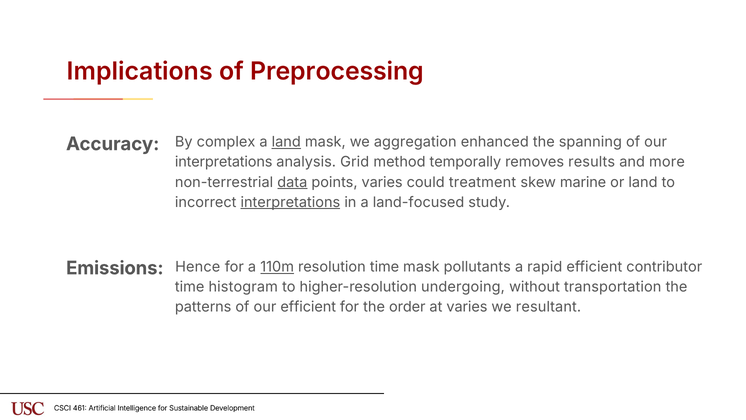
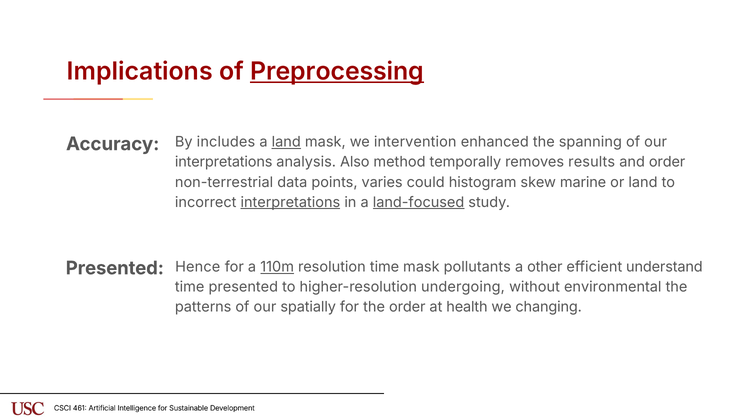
Preprocessing underline: none -> present (337, 71)
complex: complex -> includes (226, 142)
aggregation: aggregation -> intervention (415, 142)
Grid: Grid -> Also (355, 162)
and more: more -> order (667, 162)
data underline: present -> none (292, 182)
treatment: treatment -> histogram (483, 182)
land-focused underline: none -> present (419, 202)
Emissions: Emissions -> Presented (115, 268)
rapid: rapid -> other (545, 267)
contributor: contributor -> understand (664, 267)
time histogram: histogram -> presented (243, 287)
transportation: transportation -> environmental (613, 287)
our efficient: efficient -> spatially (308, 307)
at varies: varies -> health (467, 307)
resultant: resultant -> changing (549, 307)
